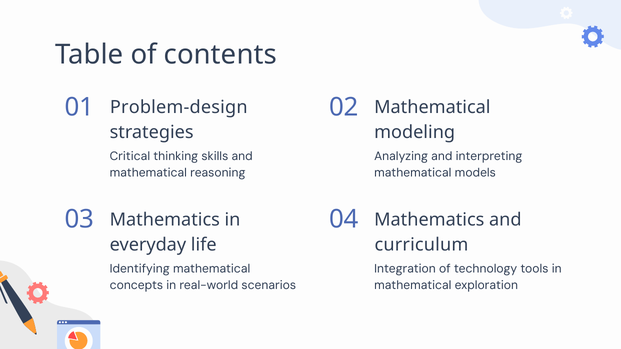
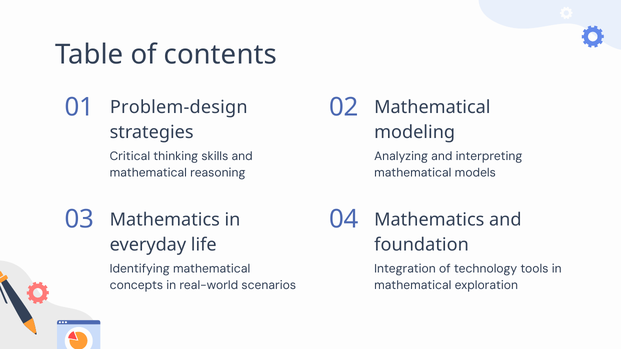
curriculum: curriculum -> foundation (422, 245)
